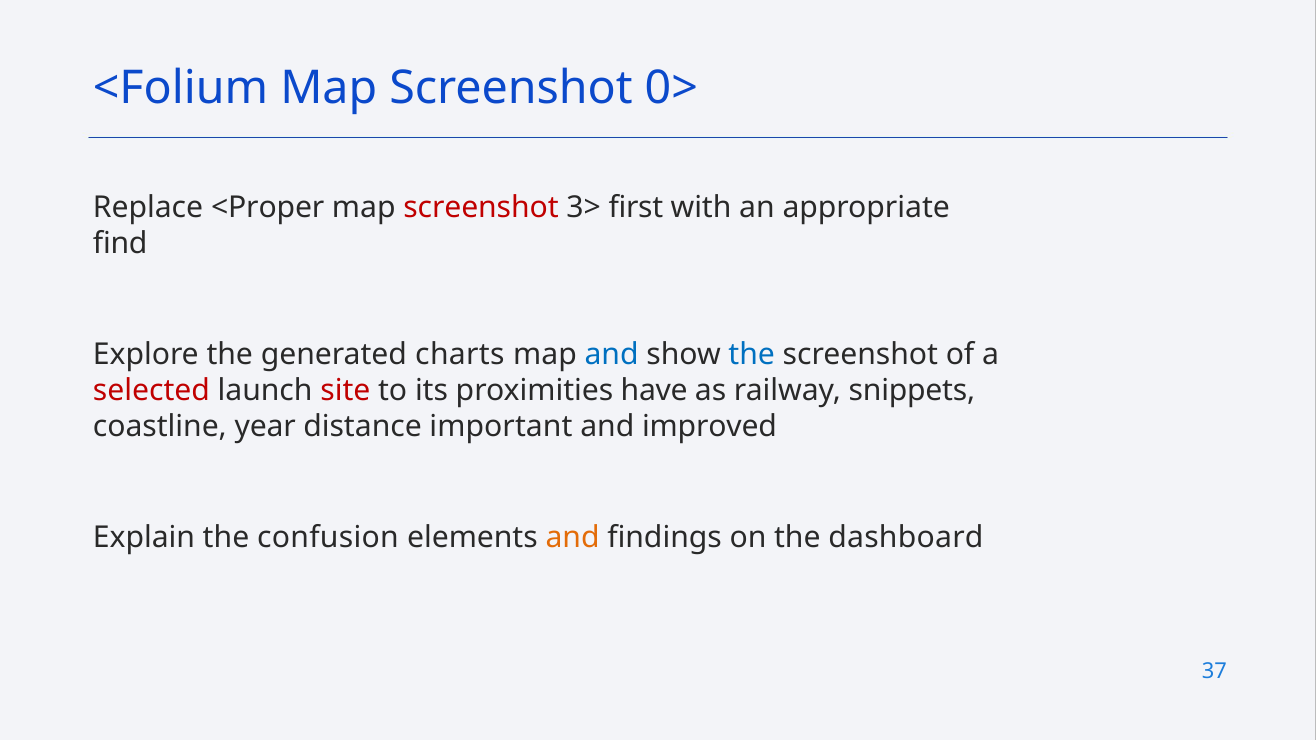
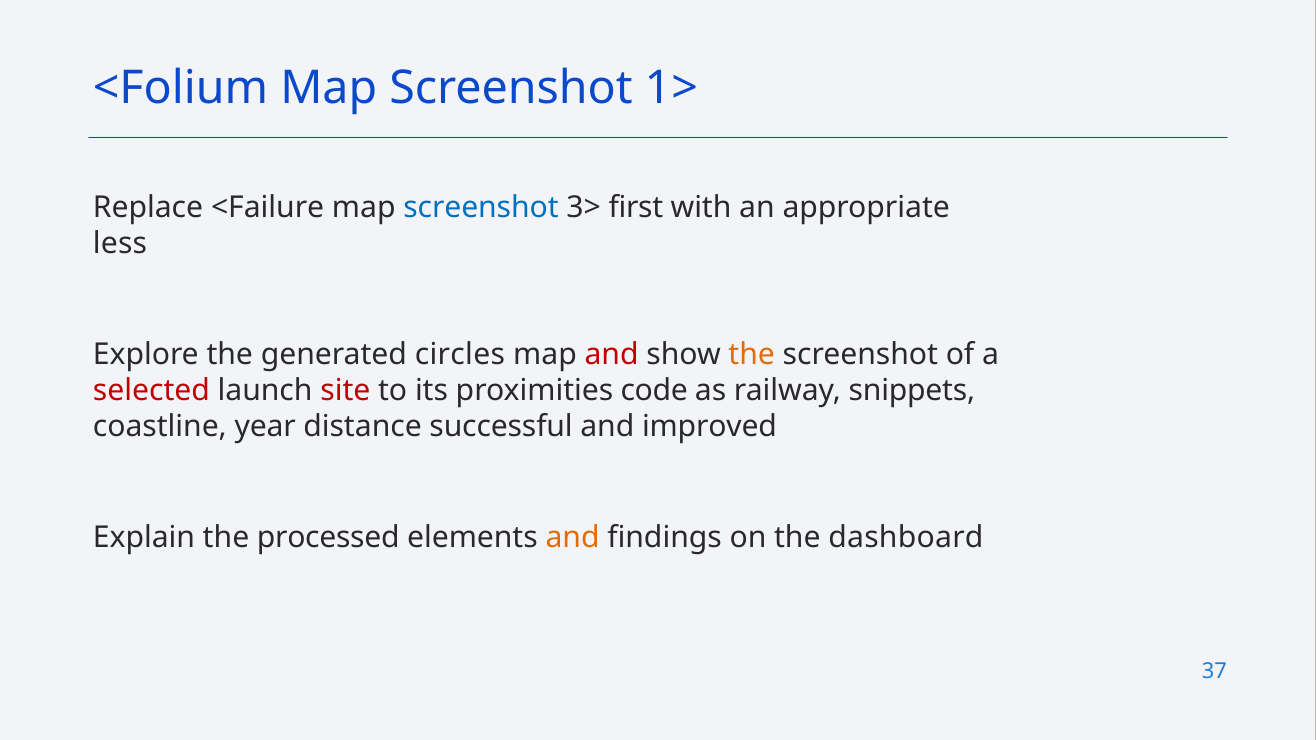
0>: 0> -> 1> (671, 88)
<Proper: <Proper -> <Failure (268, 208)
screenshot colour: red -> blue (481, 208)
find: find -> less (120, 244)
charts: charts -> circles (460, 354)
and colour: blue -> red (612, 354)
the colour: blue -> orange (752, 354)
have: have -> code (654, 391)
important: important -> successful (501, 427)
confusion: confusion -> processed (328, 537)
